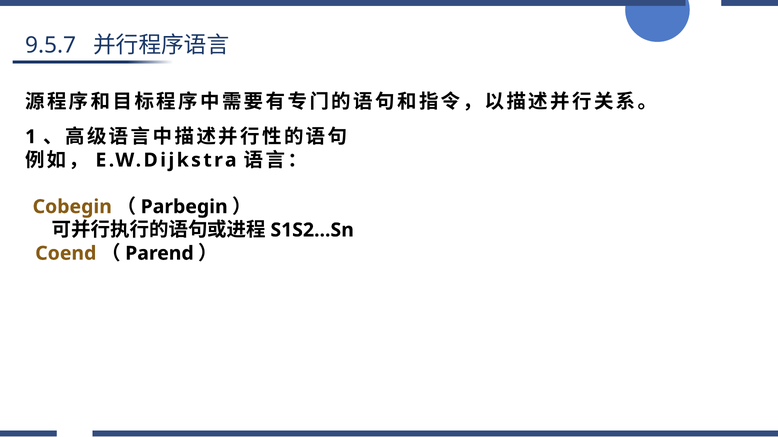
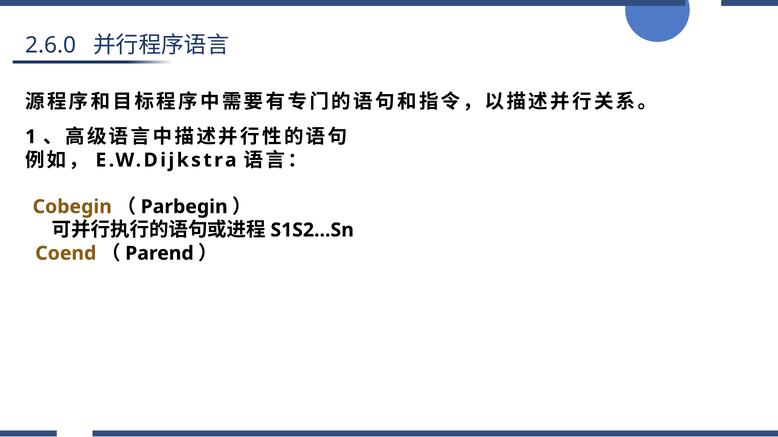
9.5.7: 9.5.7 -> 2.6.0 (51, 45)
